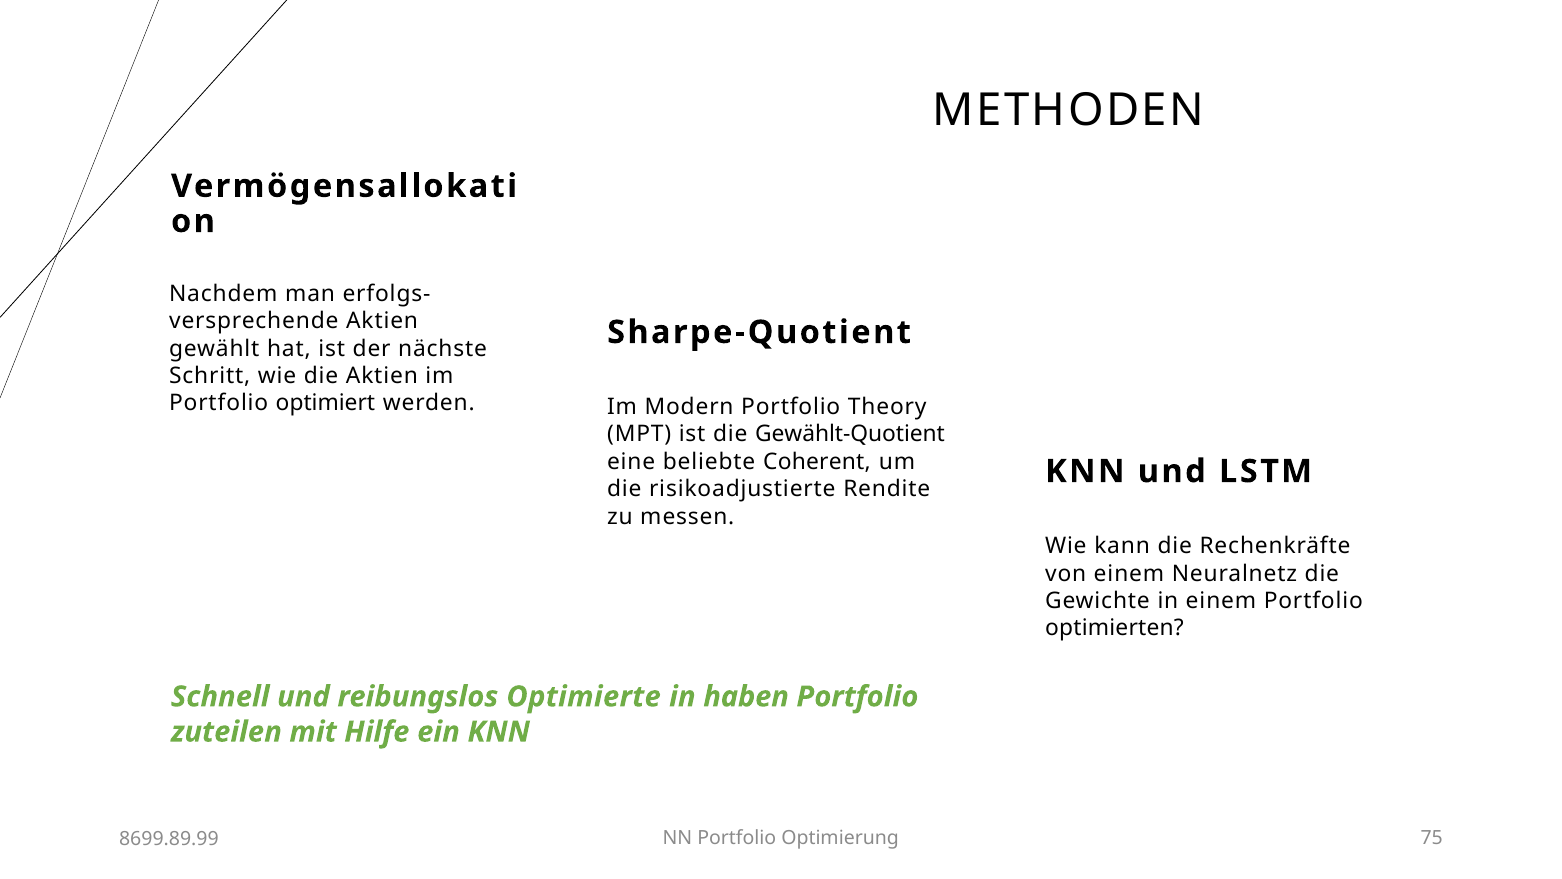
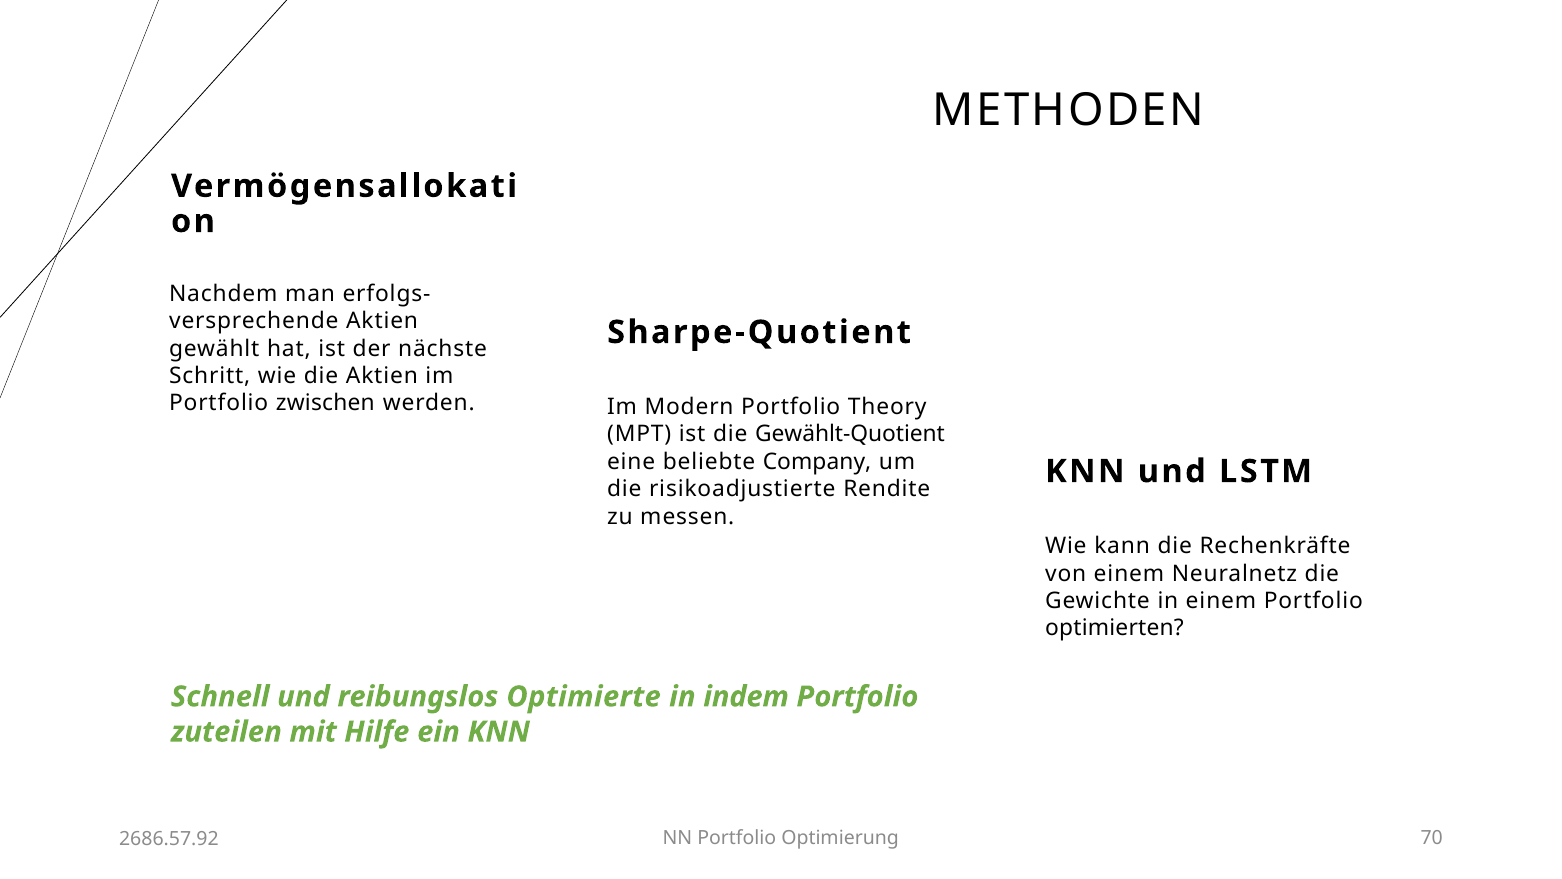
optimiert: optimiert -> zwischen (325, 403)
Coherent: Coherent -> Company (817, 462)
haben: haben -> indem (746, 696)
75: 75 -> 70 (1432, 837)
8699.89.99: 8699.89.99 -> 2686.57.92 (169, 839)
